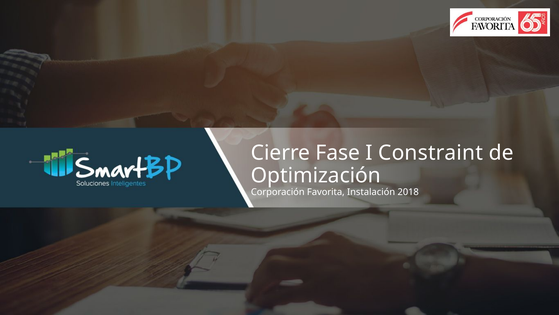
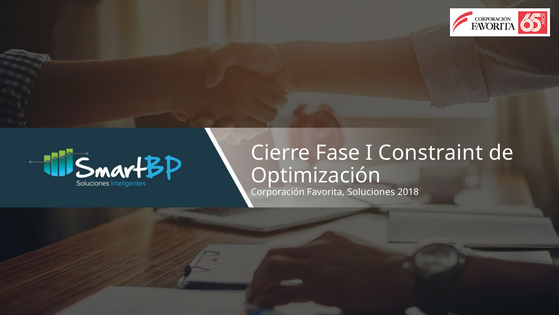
Instalación: Instalación -> Soluciones (371, 192)
